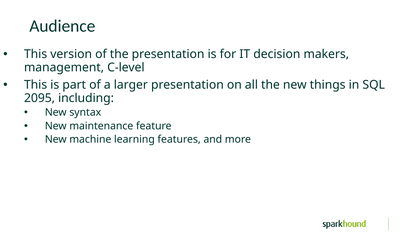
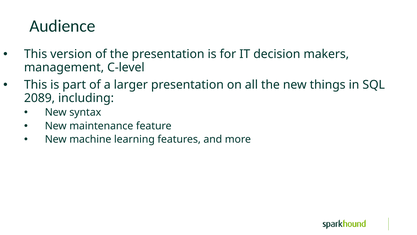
2095: 2095 -> 2089 (39, 98)
